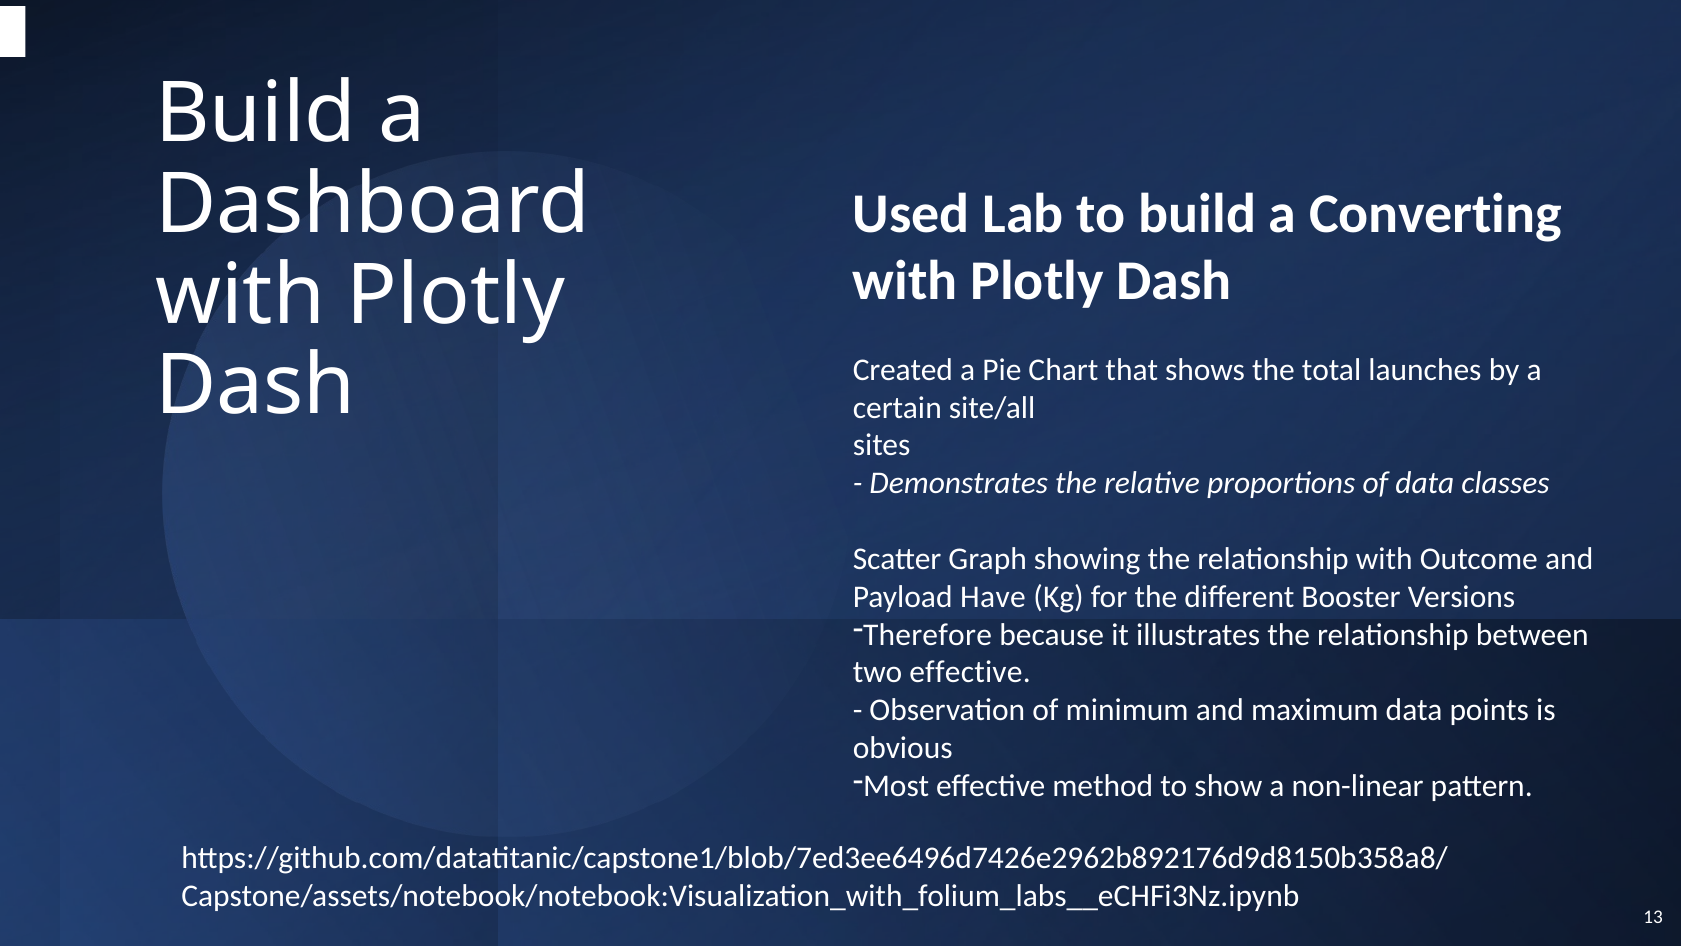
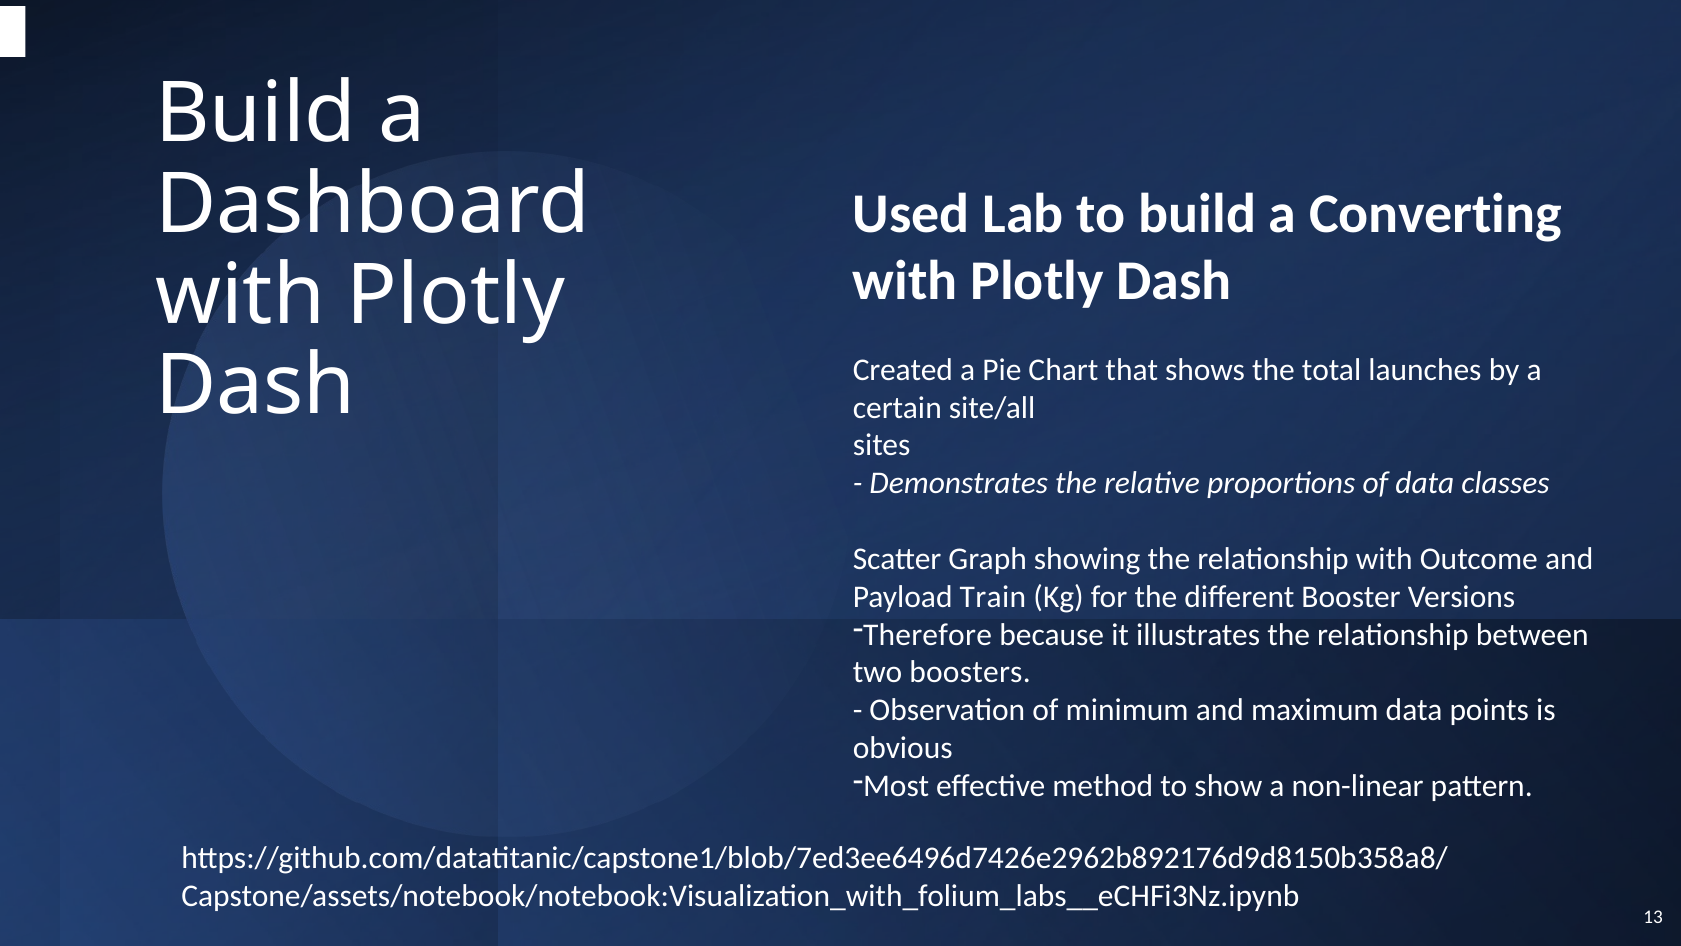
Have: Have -> Train (993, 597)
two effective: effective -> boosters (970, 672)
